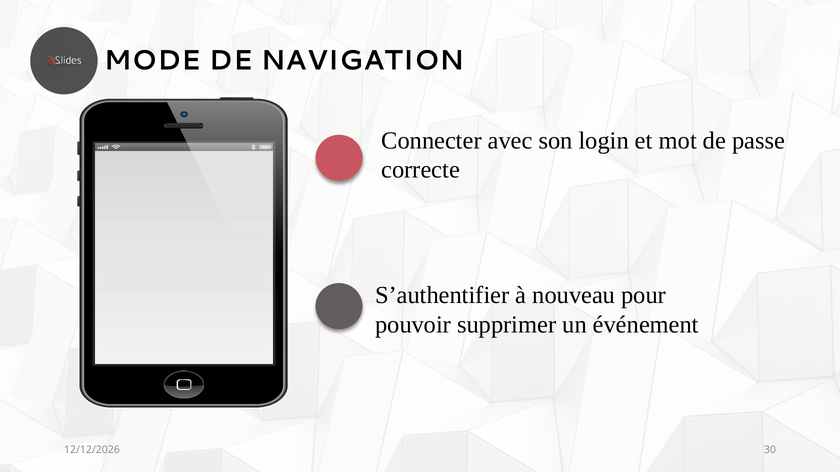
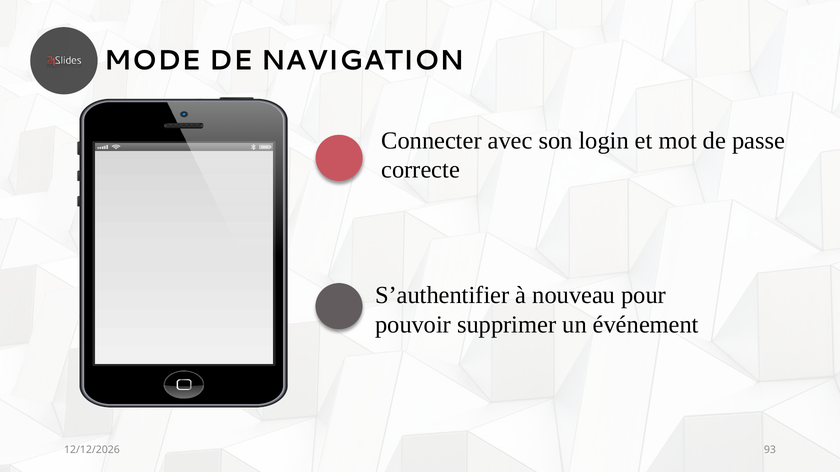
30: 30 -> 93 (770, 450)
